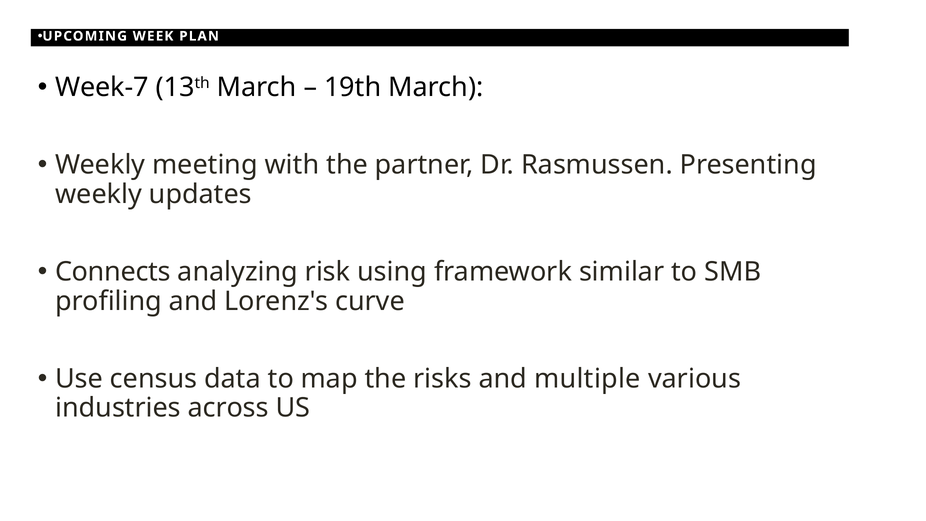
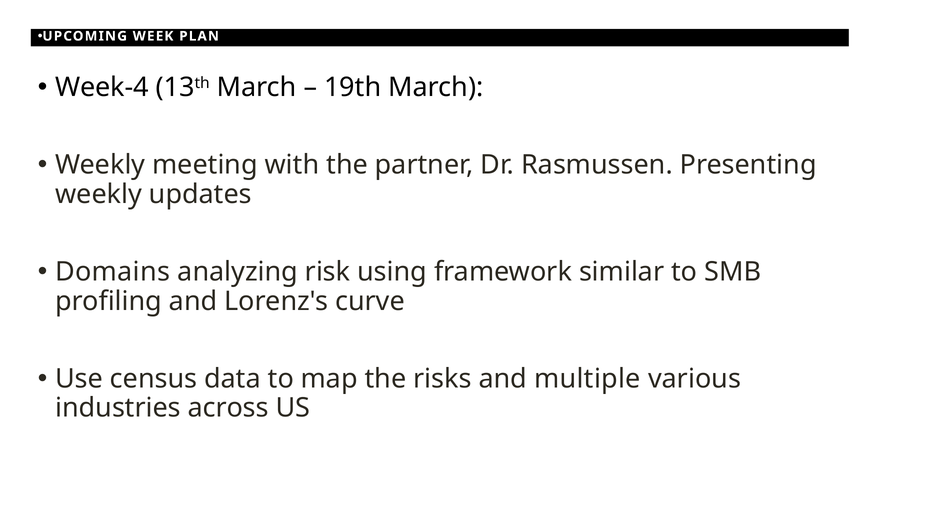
Week-7: Week-7 -> Week-4 (102, 87)
Connects: Connects -> Domains (113, 272)
